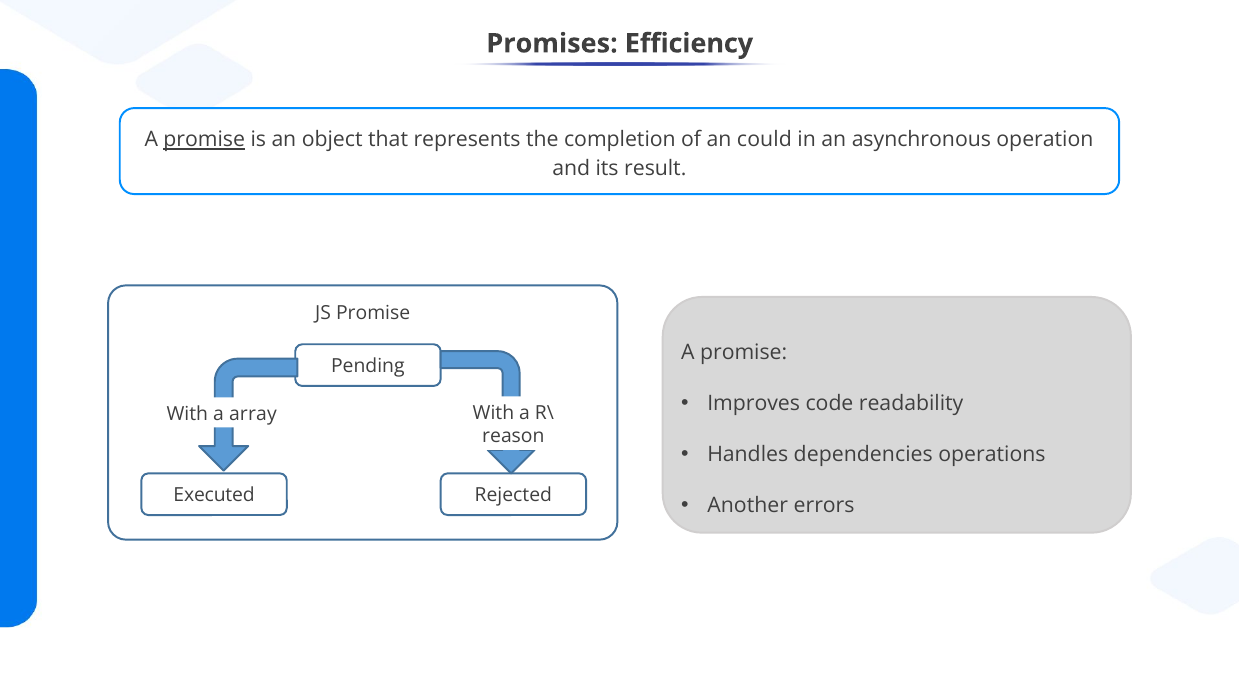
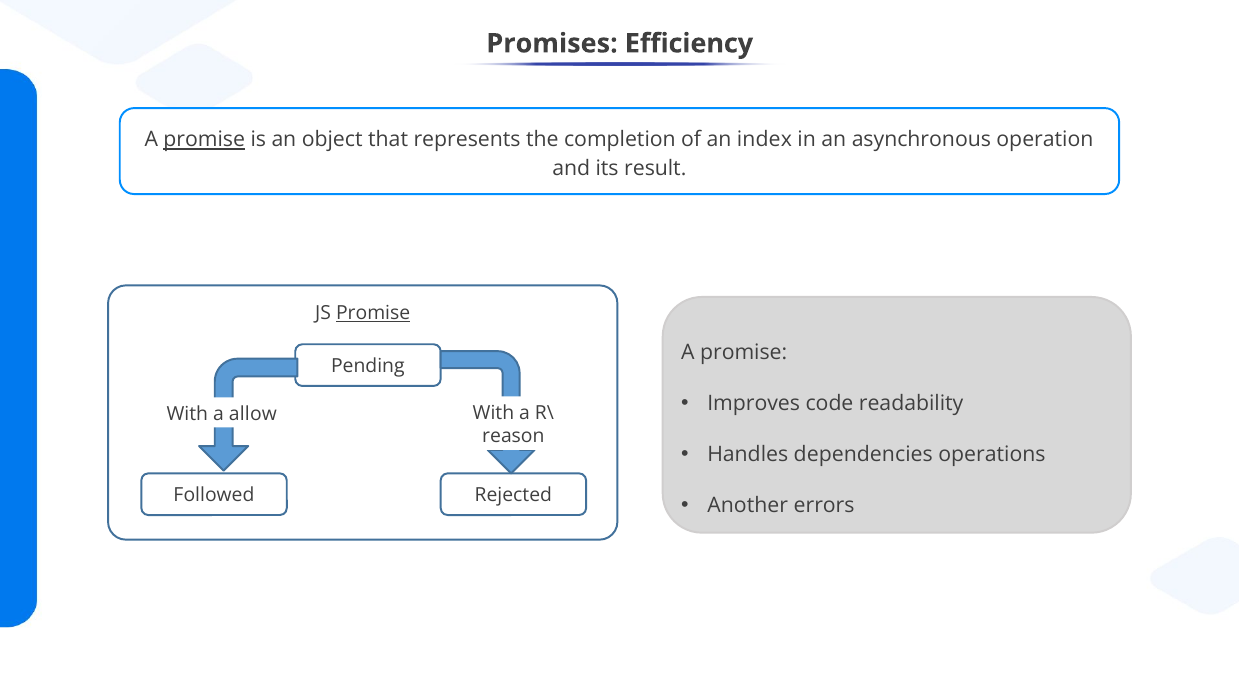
could: could -> index (764, 140)
Promise underline: none -> present (373, 313)
array: array -> allow (253, 414)
Executed: Executed -> Followed (214, 495)
